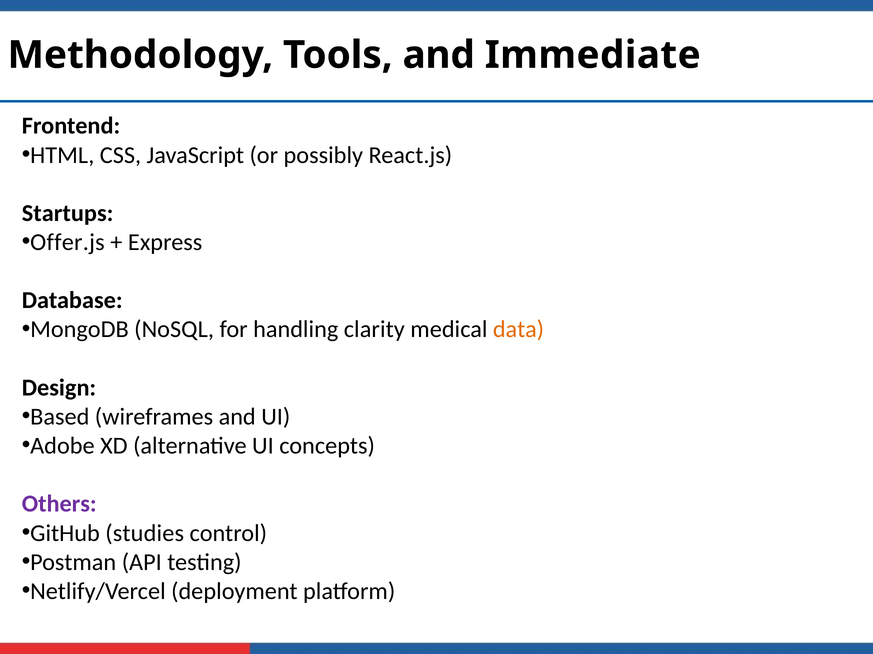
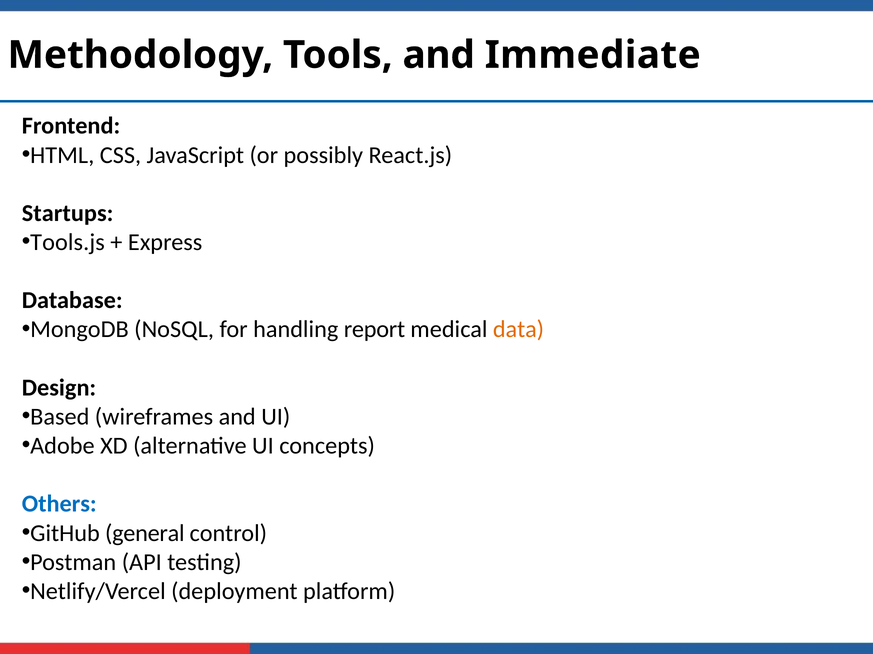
Offer.js: Offer.js -> Tools.js (68, 243)
clarity: clarity -> report (374, 330)
Others colour: purple -> blue (59, 505)
studies: studies -> general (145, 534)
